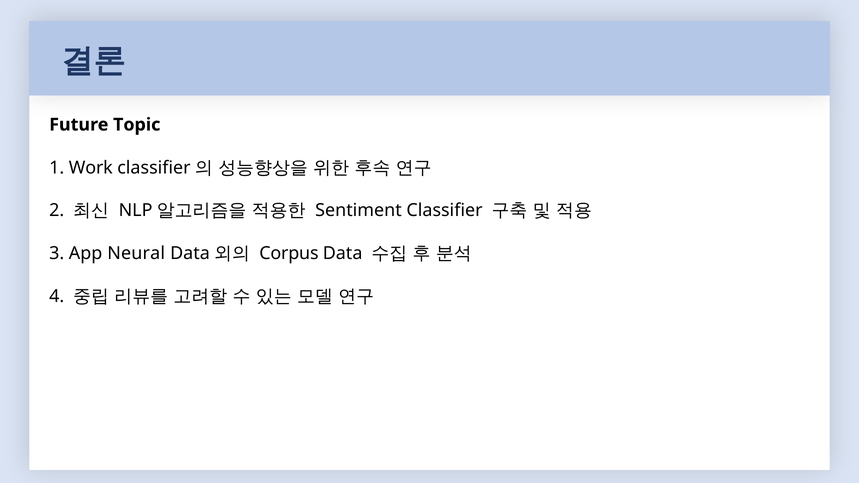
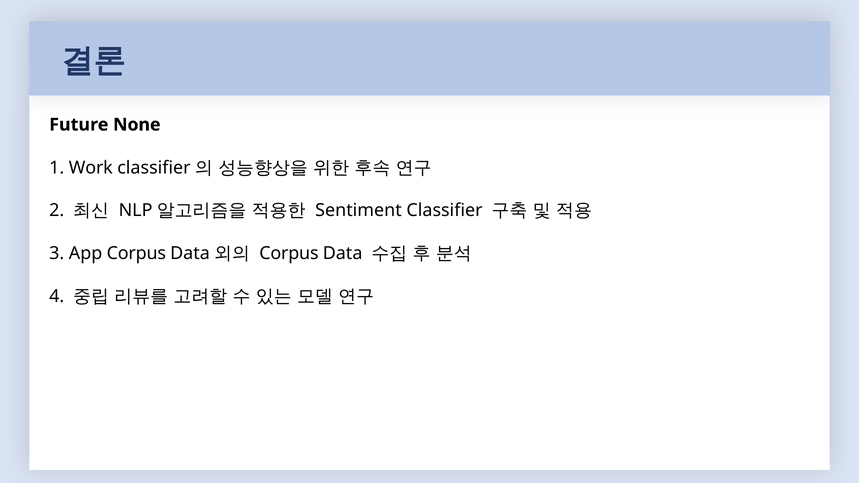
Topic: Topic -> None (137, 125)
App Neural: Neural -> Corpus (136, 254)
